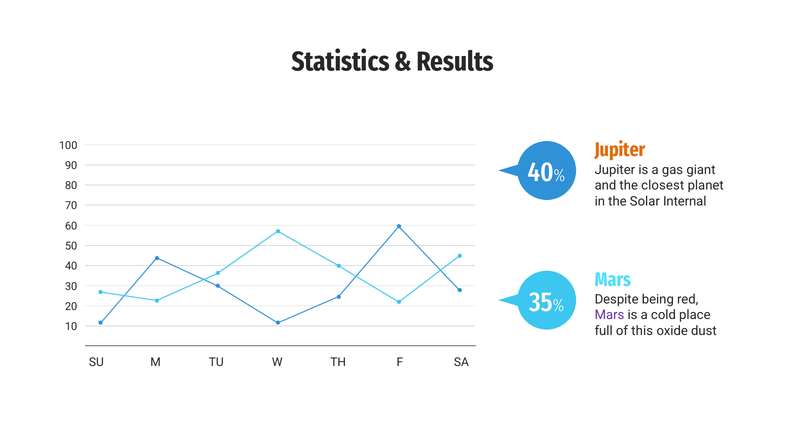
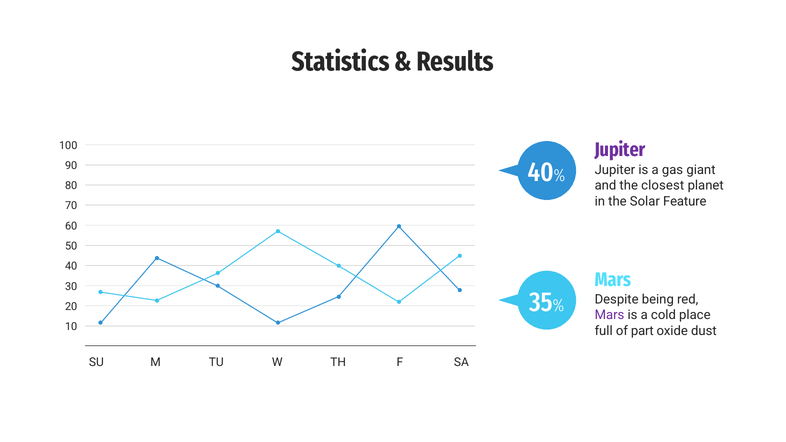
Jupiter colour: orange -> purple (620, 150)
Internal: Internal -> Feature (685, 201)
this: this -> part (642, 331)
